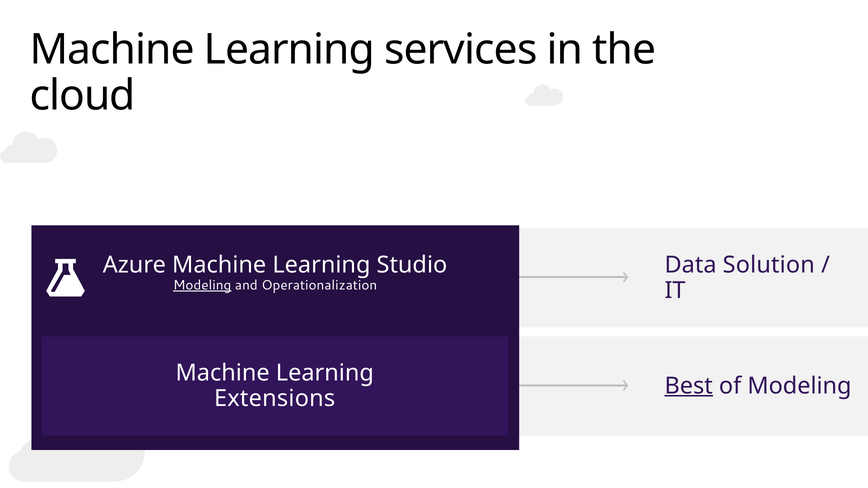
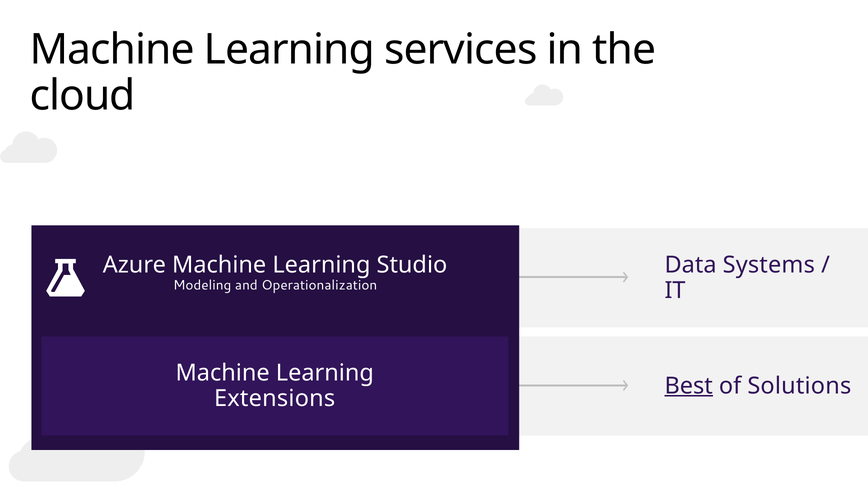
Solution: Solution -> Systems (769, 265)
Modeling underline: present -> none (202, 285)
of Modeling: Modeling -> Solutions (799, 386)
